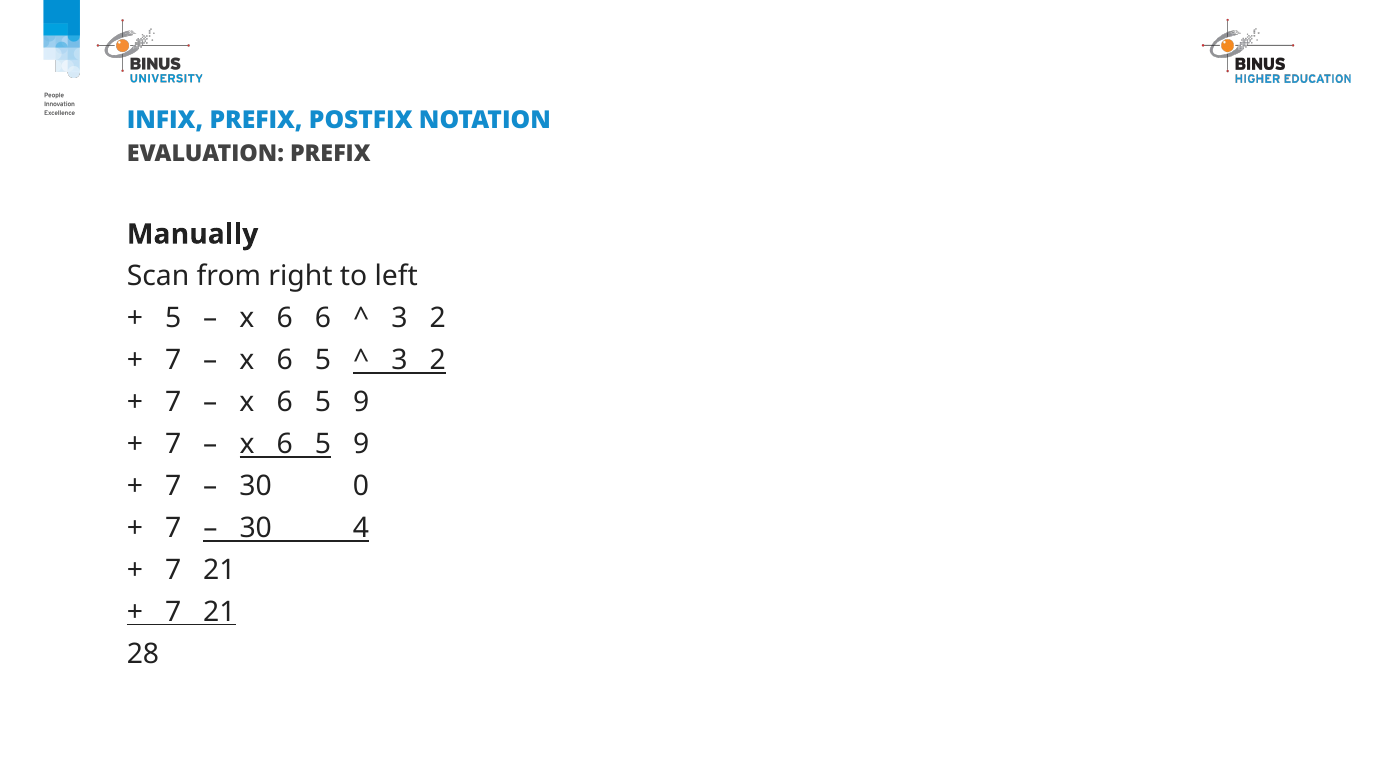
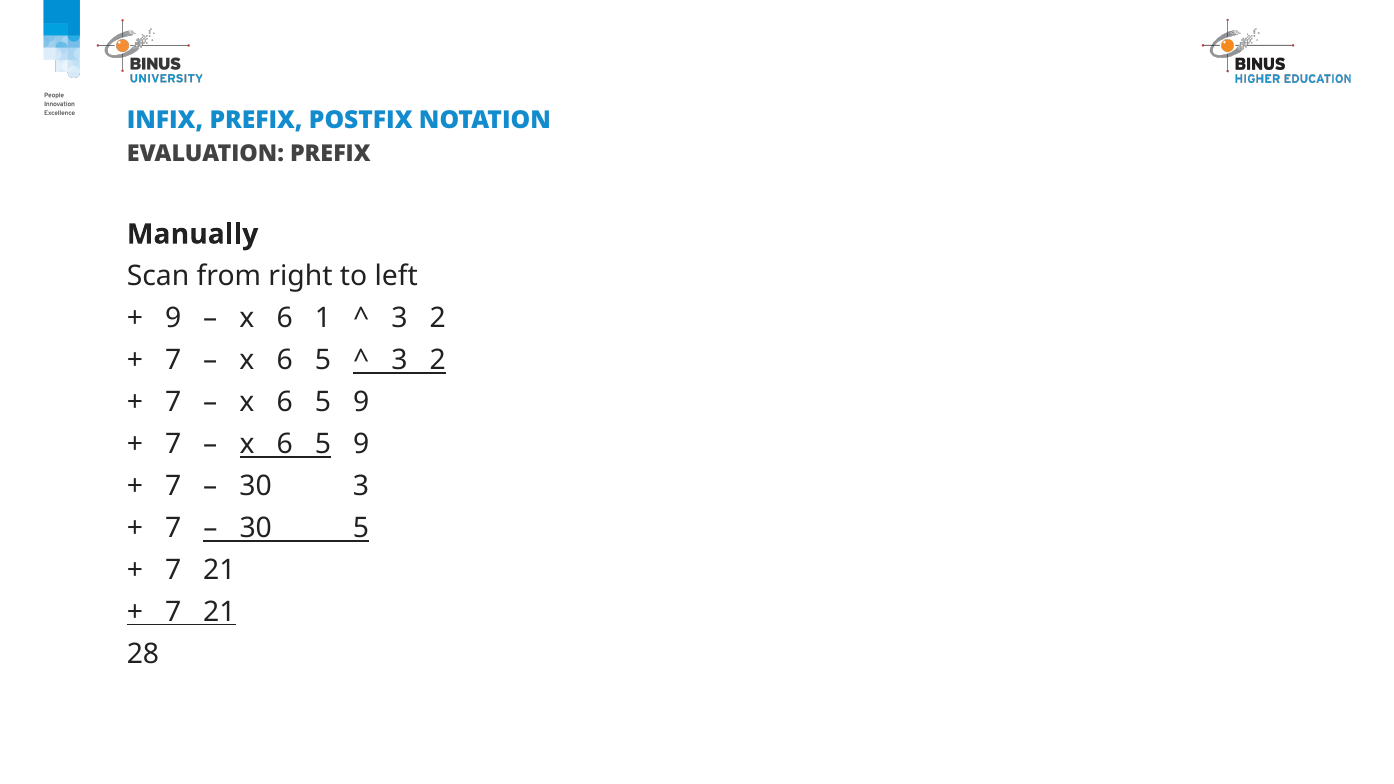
5: 5 -> 9 (173, 318)
6 6: 6 -> 1 (323, 318)
30 0: 0 -> 3 (361, 486)
30 4: 4 -> 5 (361, 528)
